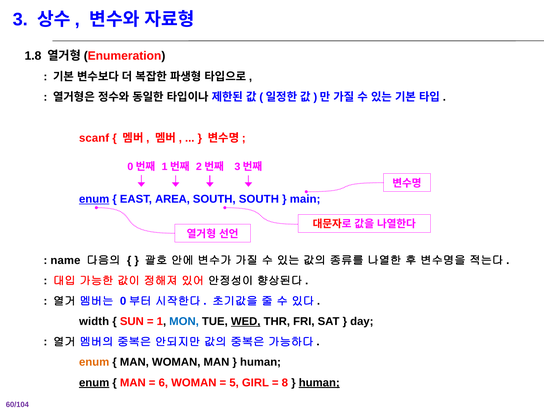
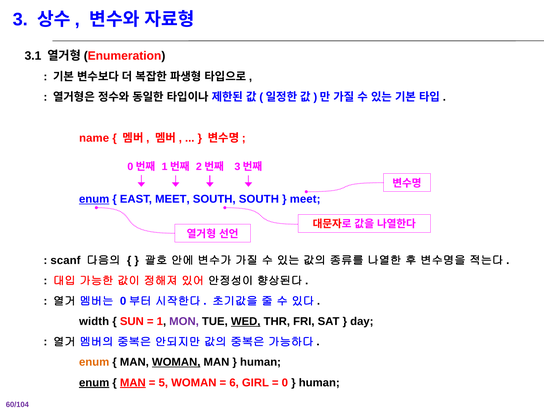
1.8: 1.8 -> 3.1 (33, 56)
scanf: scanf -> name (94, 138)
EAST AREA: AREA -> MEET (172, 199)
main: main -> meet (305, 199)
name: name -> scanf (65, 260)
MON colour: blue -> purple (184, 321)
WOMAN underline: none -> present (176, 362)
MAN underline: none -> present (133, 383)
6: 6 -> 5 (163, 383)
5: 5 -> 6 (234, 383)
8: 8 -> 0 (285, 383)
human underline: present -> none (319, 383)
